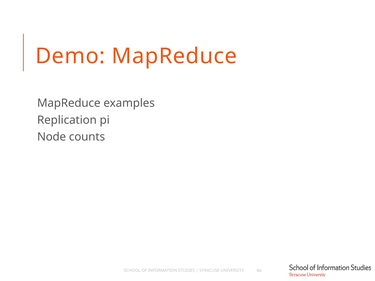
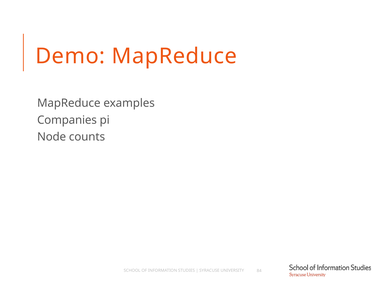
Replication: Replication -> Companies (67, 120)
